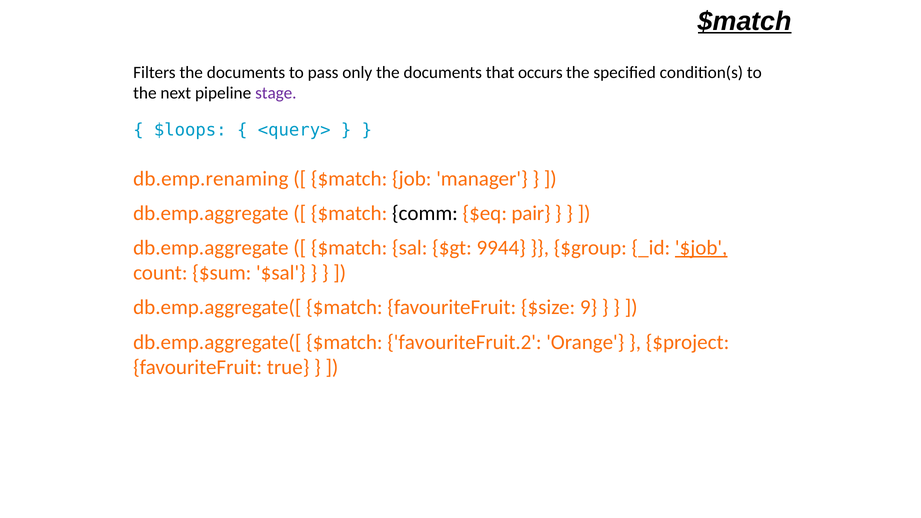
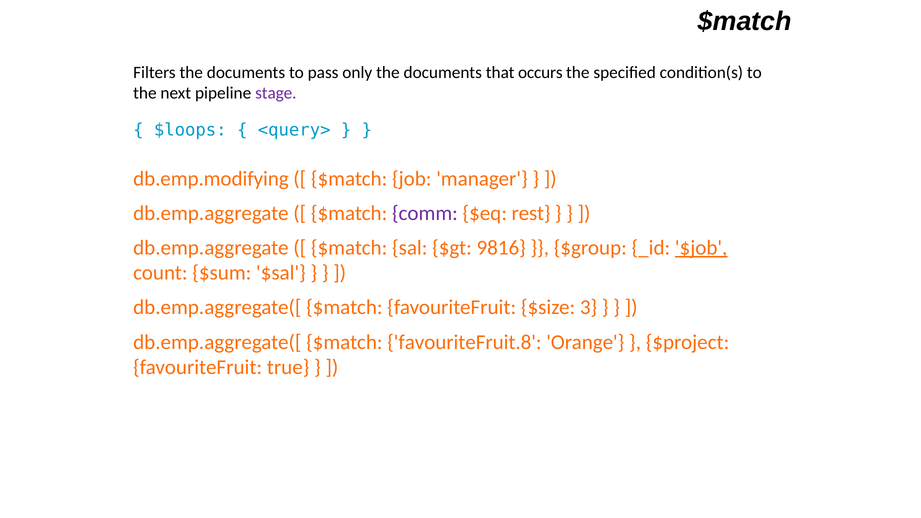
$match underline: present -> none (745, 21)
db.emp.renaming: db.emp.renaming -> db.emp.modifying (211, 179)
comm colour: black -> purple (425, 213)
pair: pair -> rest (531, 213)
9944: 9944 -> 9816 (501, 248)
9: 9 -> 3 (589, 308)
favouriteFruit.2: favouriteFruit.2 -> favouriteFruit.8 (464, 342)
